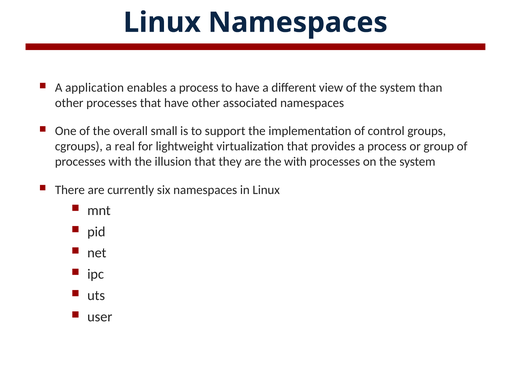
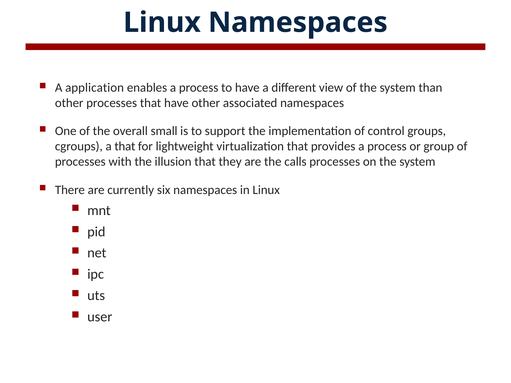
a real: real -> that (125, 147)
the with: with -> calls (295, 162)
